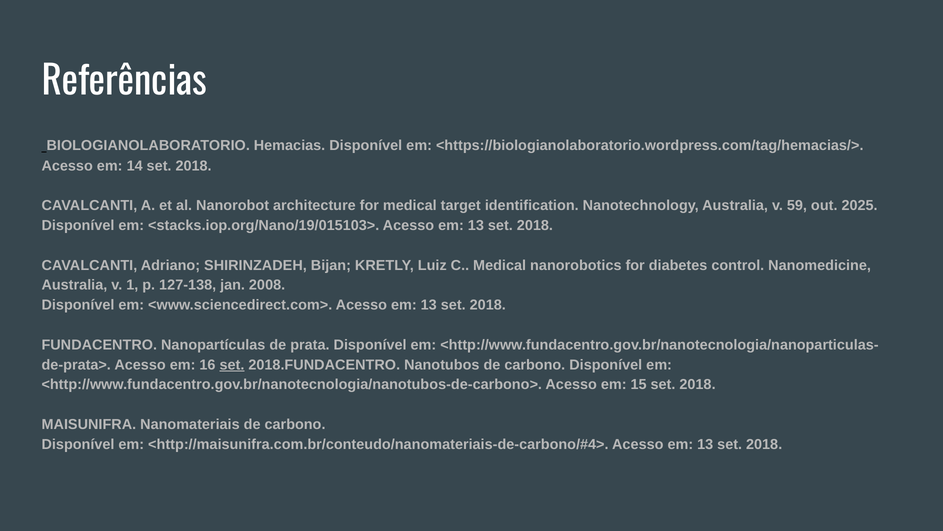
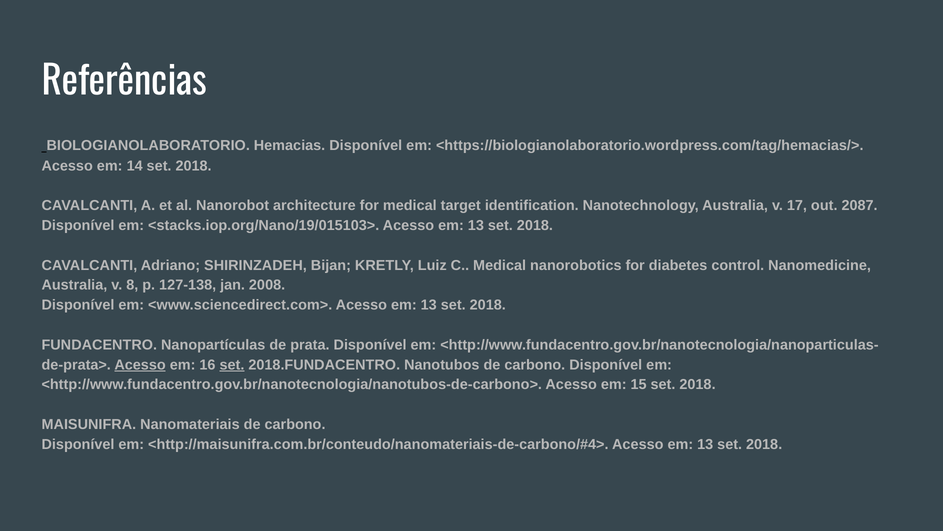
59: 59 -> 17 (797, 205)
2025: 2025 -> 2087 (860, 205)
1: 1 -> 8 (132, 285)
Acesso underline: none -> present (140, 364)
